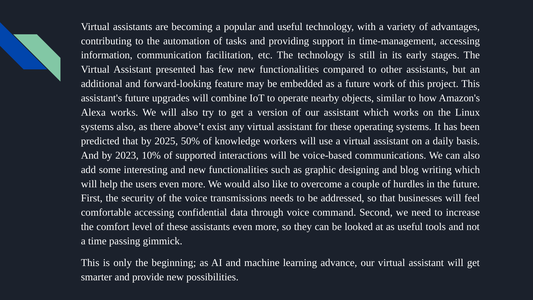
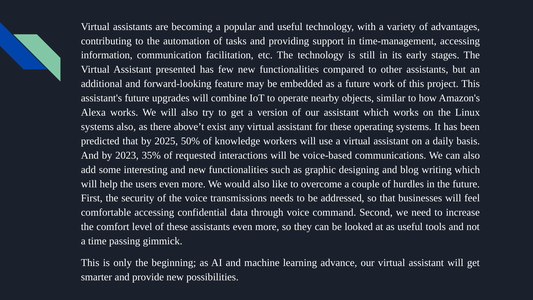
10%: 10% -> 35% (151, 155)
supported: supported -> requested (196, 155)
